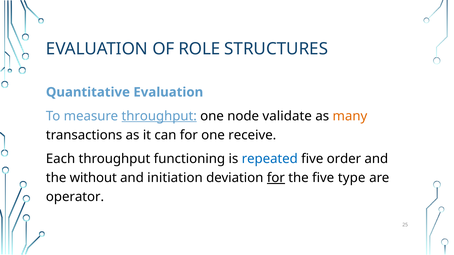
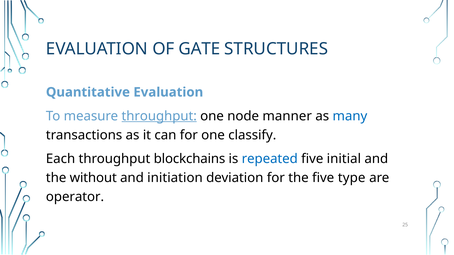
ROLE: ROLE -> GATE (199, 49)
validate: validate -> manner (287, 116)
many colour: orange -> blue (350, 116)
receive: receive -> classify (252, 135)
functioning: functioning -> blockchains (190, 159)
order: order -> initial (344, 159)
for underline: present -> none (276, 178)
